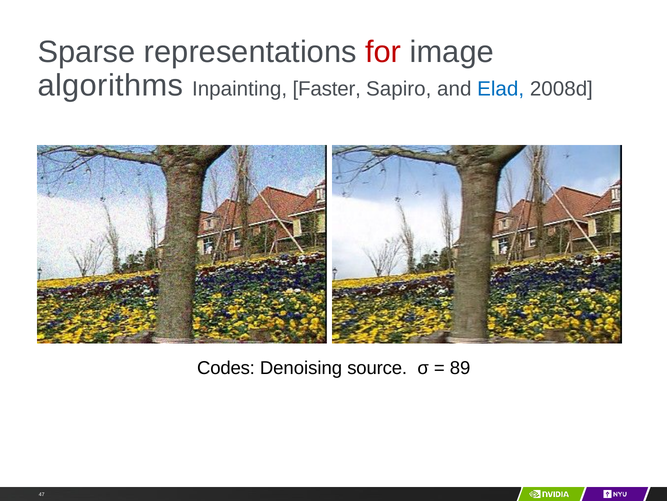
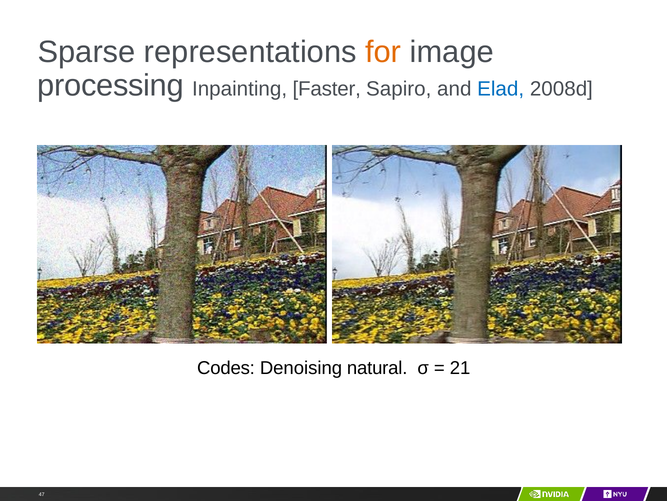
for colour: red -> orange (383, 52)
algorithms: algorithms -> processing (111, 85)
source: source -> natural (377, 368)
89: 89 -> 21 (460, 368)
